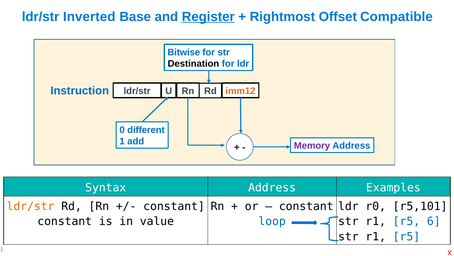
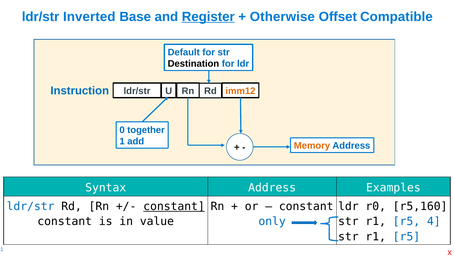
Rightmost: Rightmost -> Otherwise (282, 17)
Bitwise: Bitwise -> Default (184, 52)
different: different -> together (146, 130)
Memory colour: purple -> orange (312, 145)
ldr/str colour: orange -> blue (31, 206)
constant underline: none -> present (174, 206)
r5,101: r5,101 -> r5,160 (420, 206)
loop: loop -> only (272, 221)
6: 6 -> 4 (434, 221)
